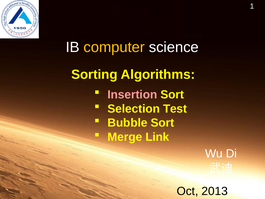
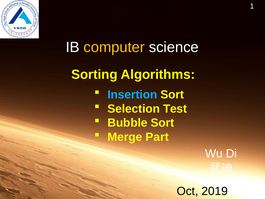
Insertion colour: pink -> light blue (132, 94)
Link: Link -> Part (157, 137)
2013: 2013 -> 2019 (215, 191)
